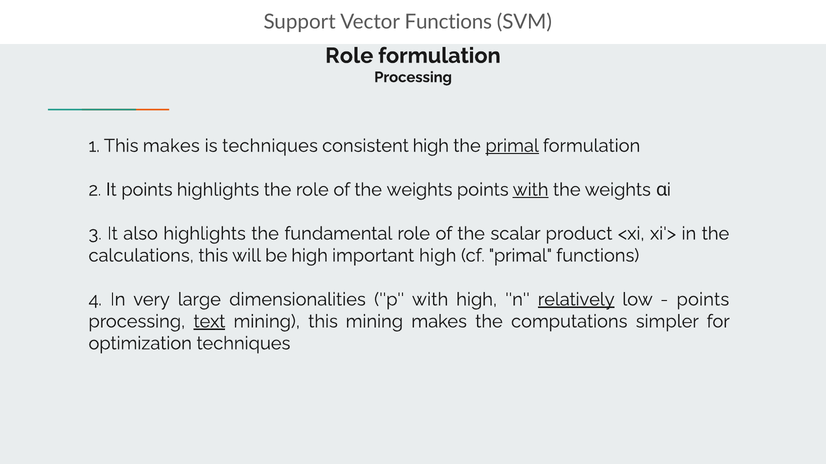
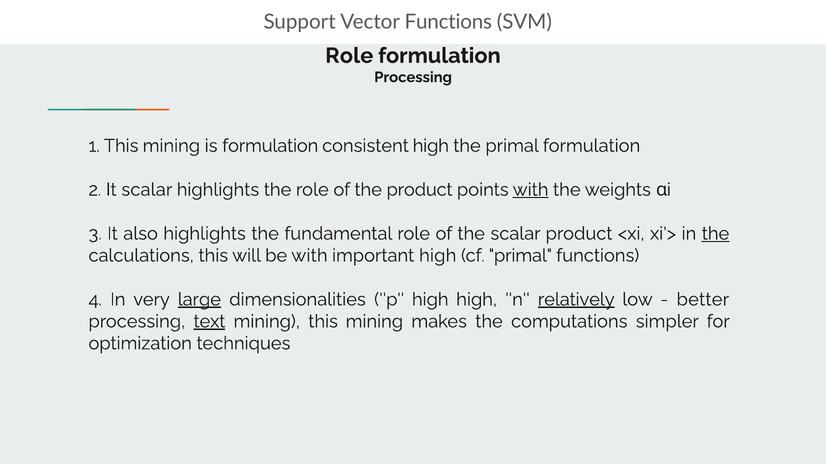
1 This makes: makes -> mining (171, 146)
is techniques: techniques -> formulation (270, 146)
primal underline: present -> none (512, 146)
It points: points -> scalar (147, 190)
of the weights: weights -> product (420, 190)
the underline: none -> present (716, 234)
be high: high -> with (309, 256)
large underline: none -> present (199, 300)
p with: with -> high (430, 300)
points: points -> better (703, 300)
